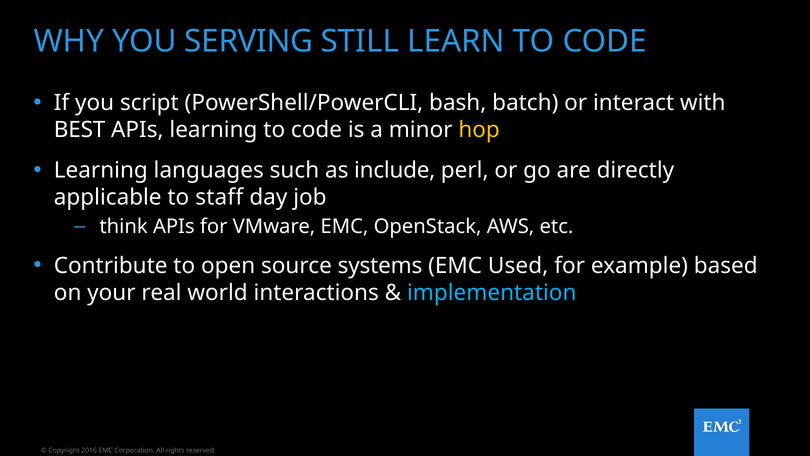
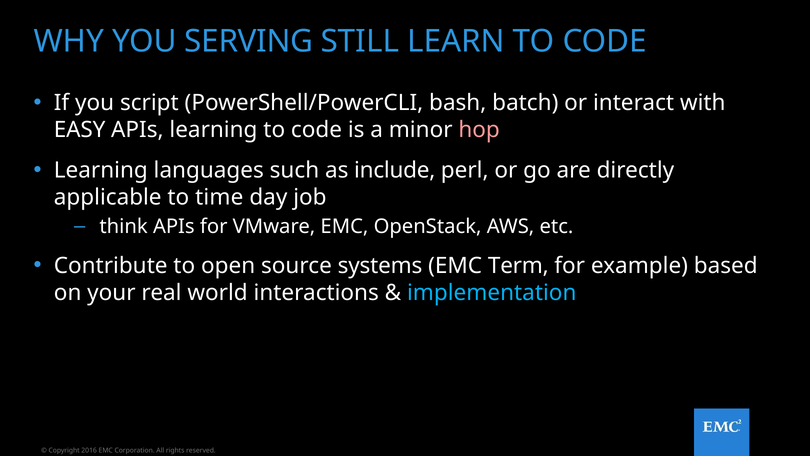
BEST: BEST -> EASY (80, 130)
hop colour: yellow -> pink (479, 130)
staff: staff -> time (219, 197)
Used: Used -> Term (518, 266)
